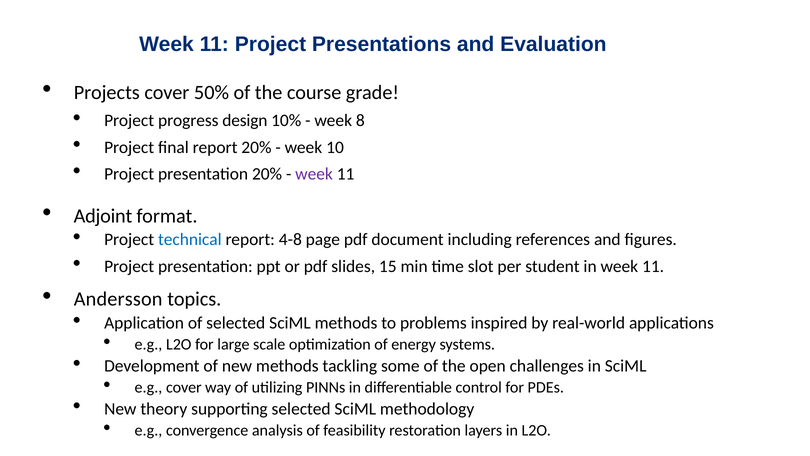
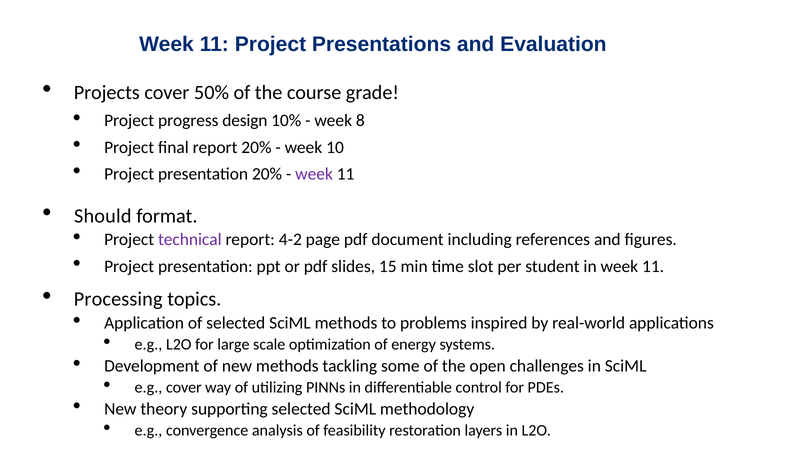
Adjoint: Adjoint -> Should (103, 216)
technical colour: blue -> purple (190, 240)
4-8: 4-8 -> 4-2 (290, 240)
Andersson: Andersson -> Processing (118, 299)
